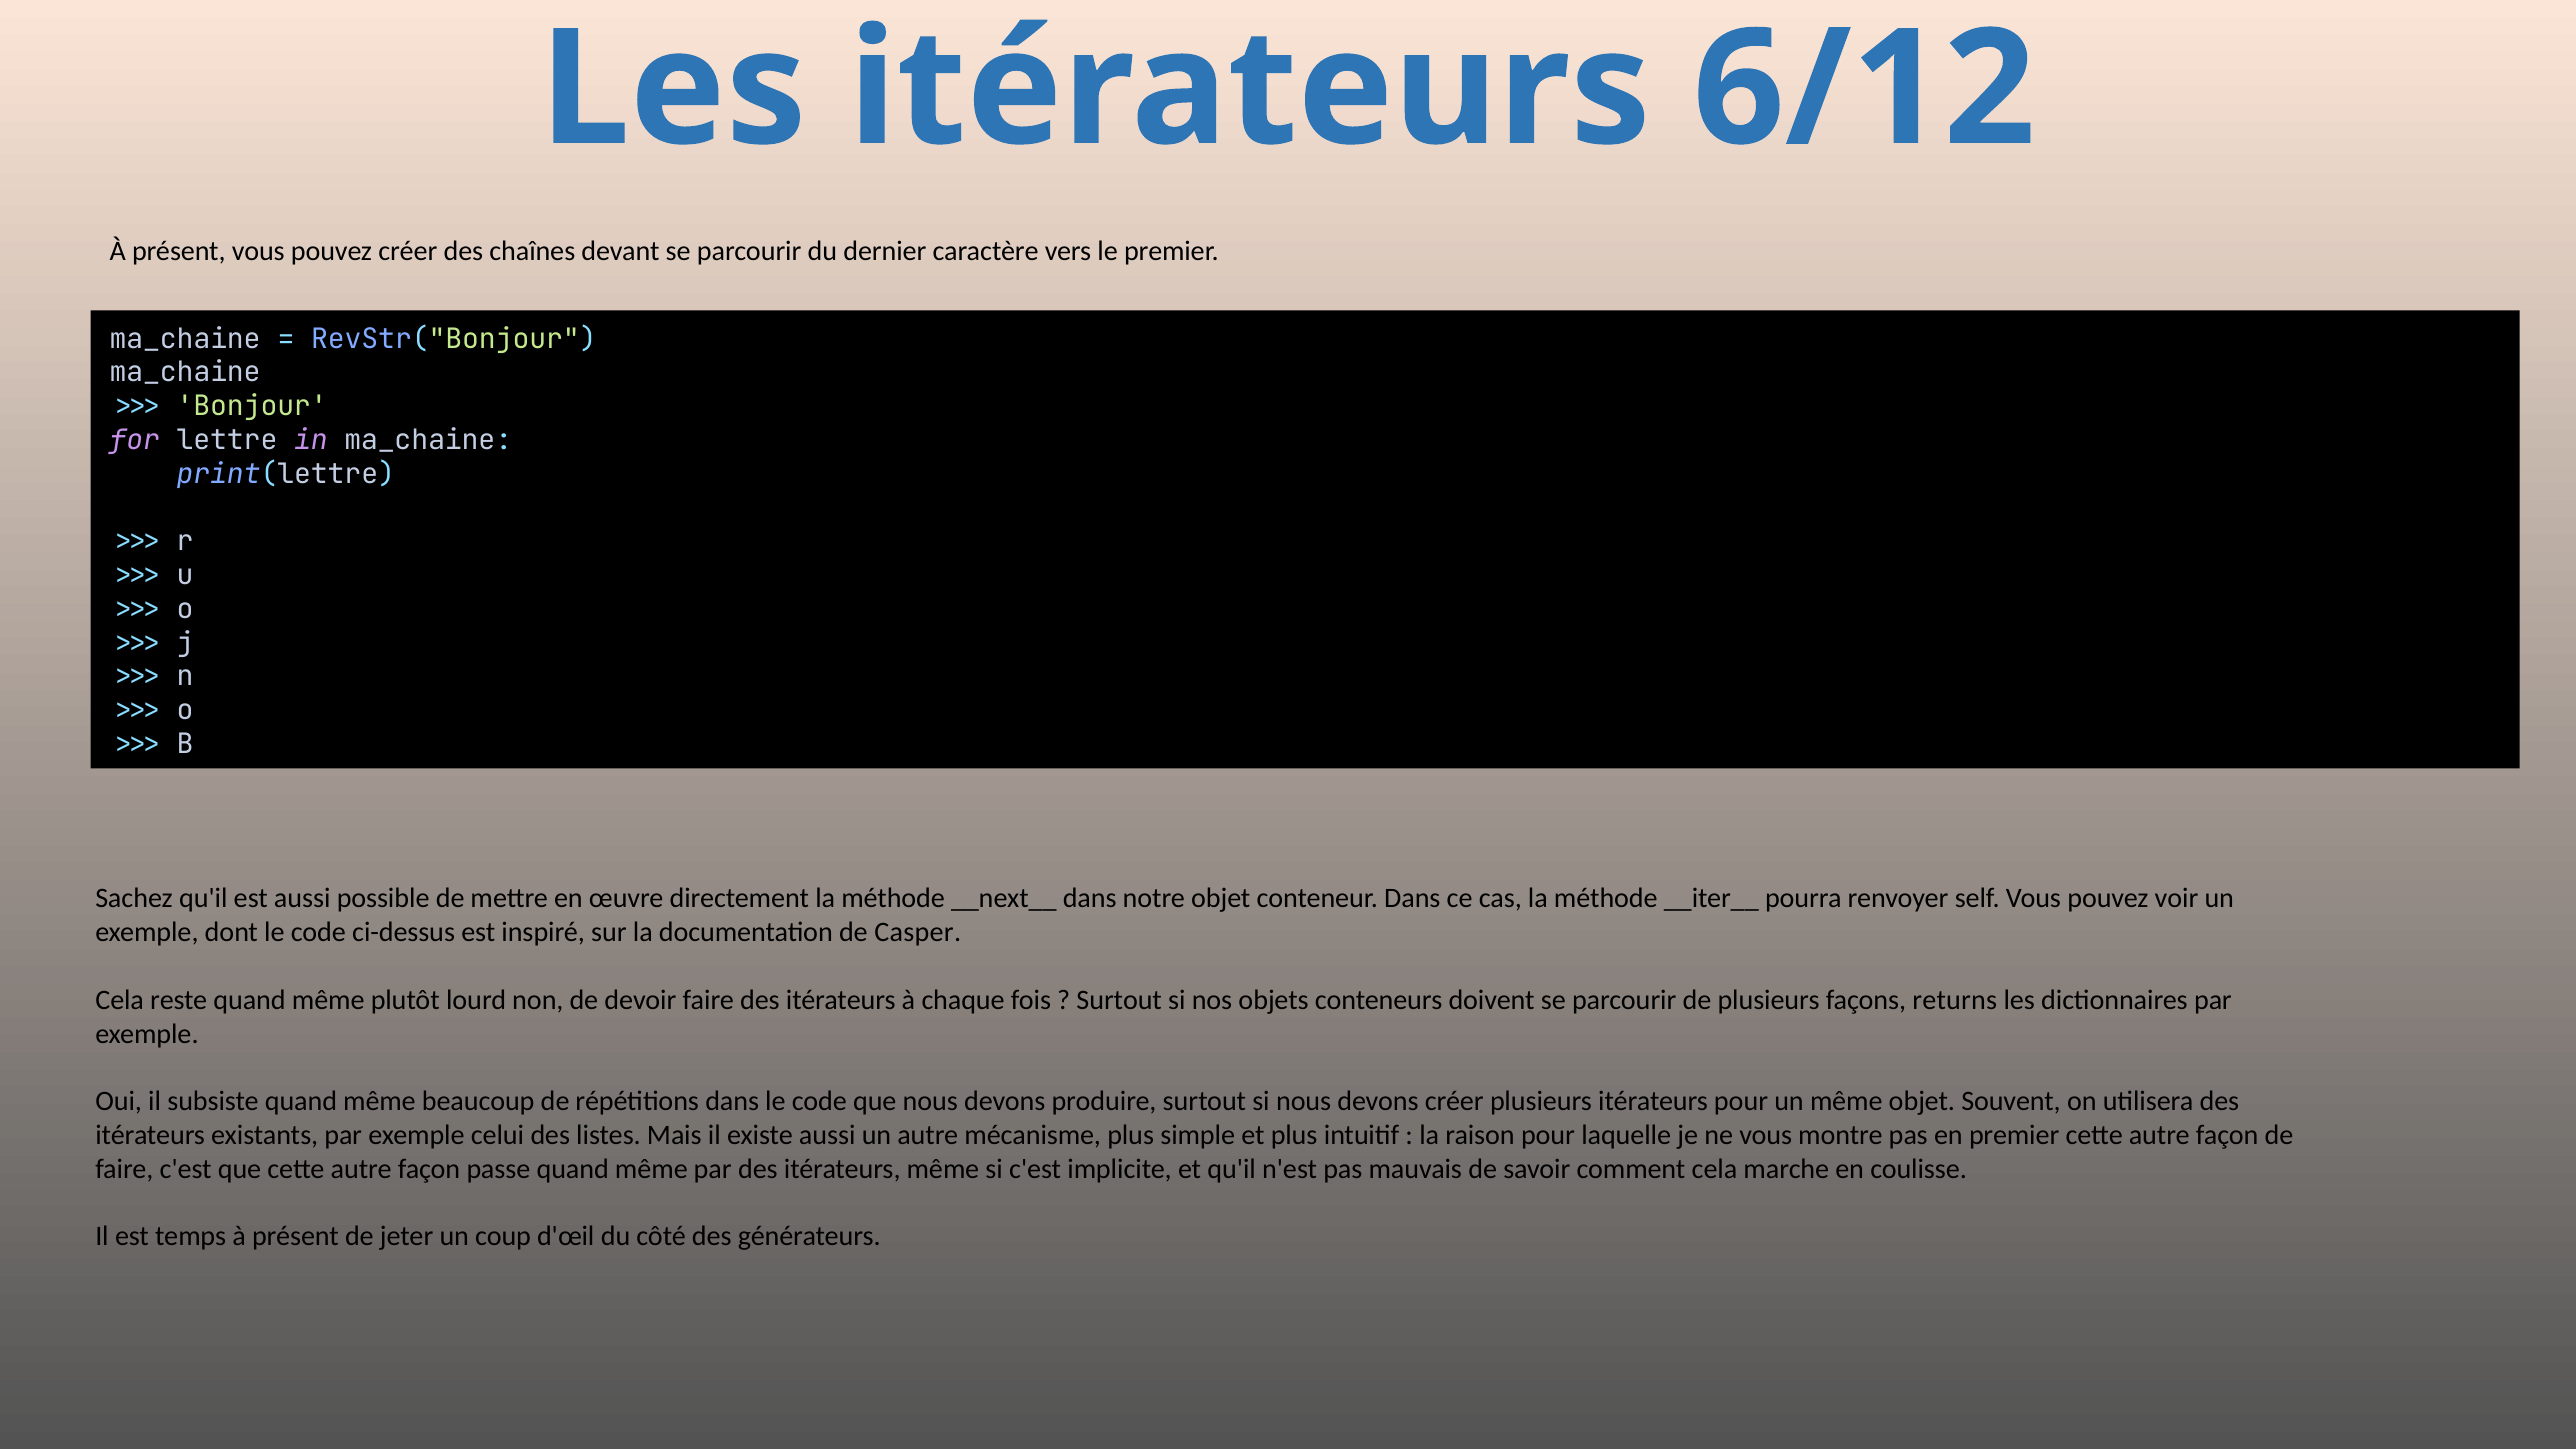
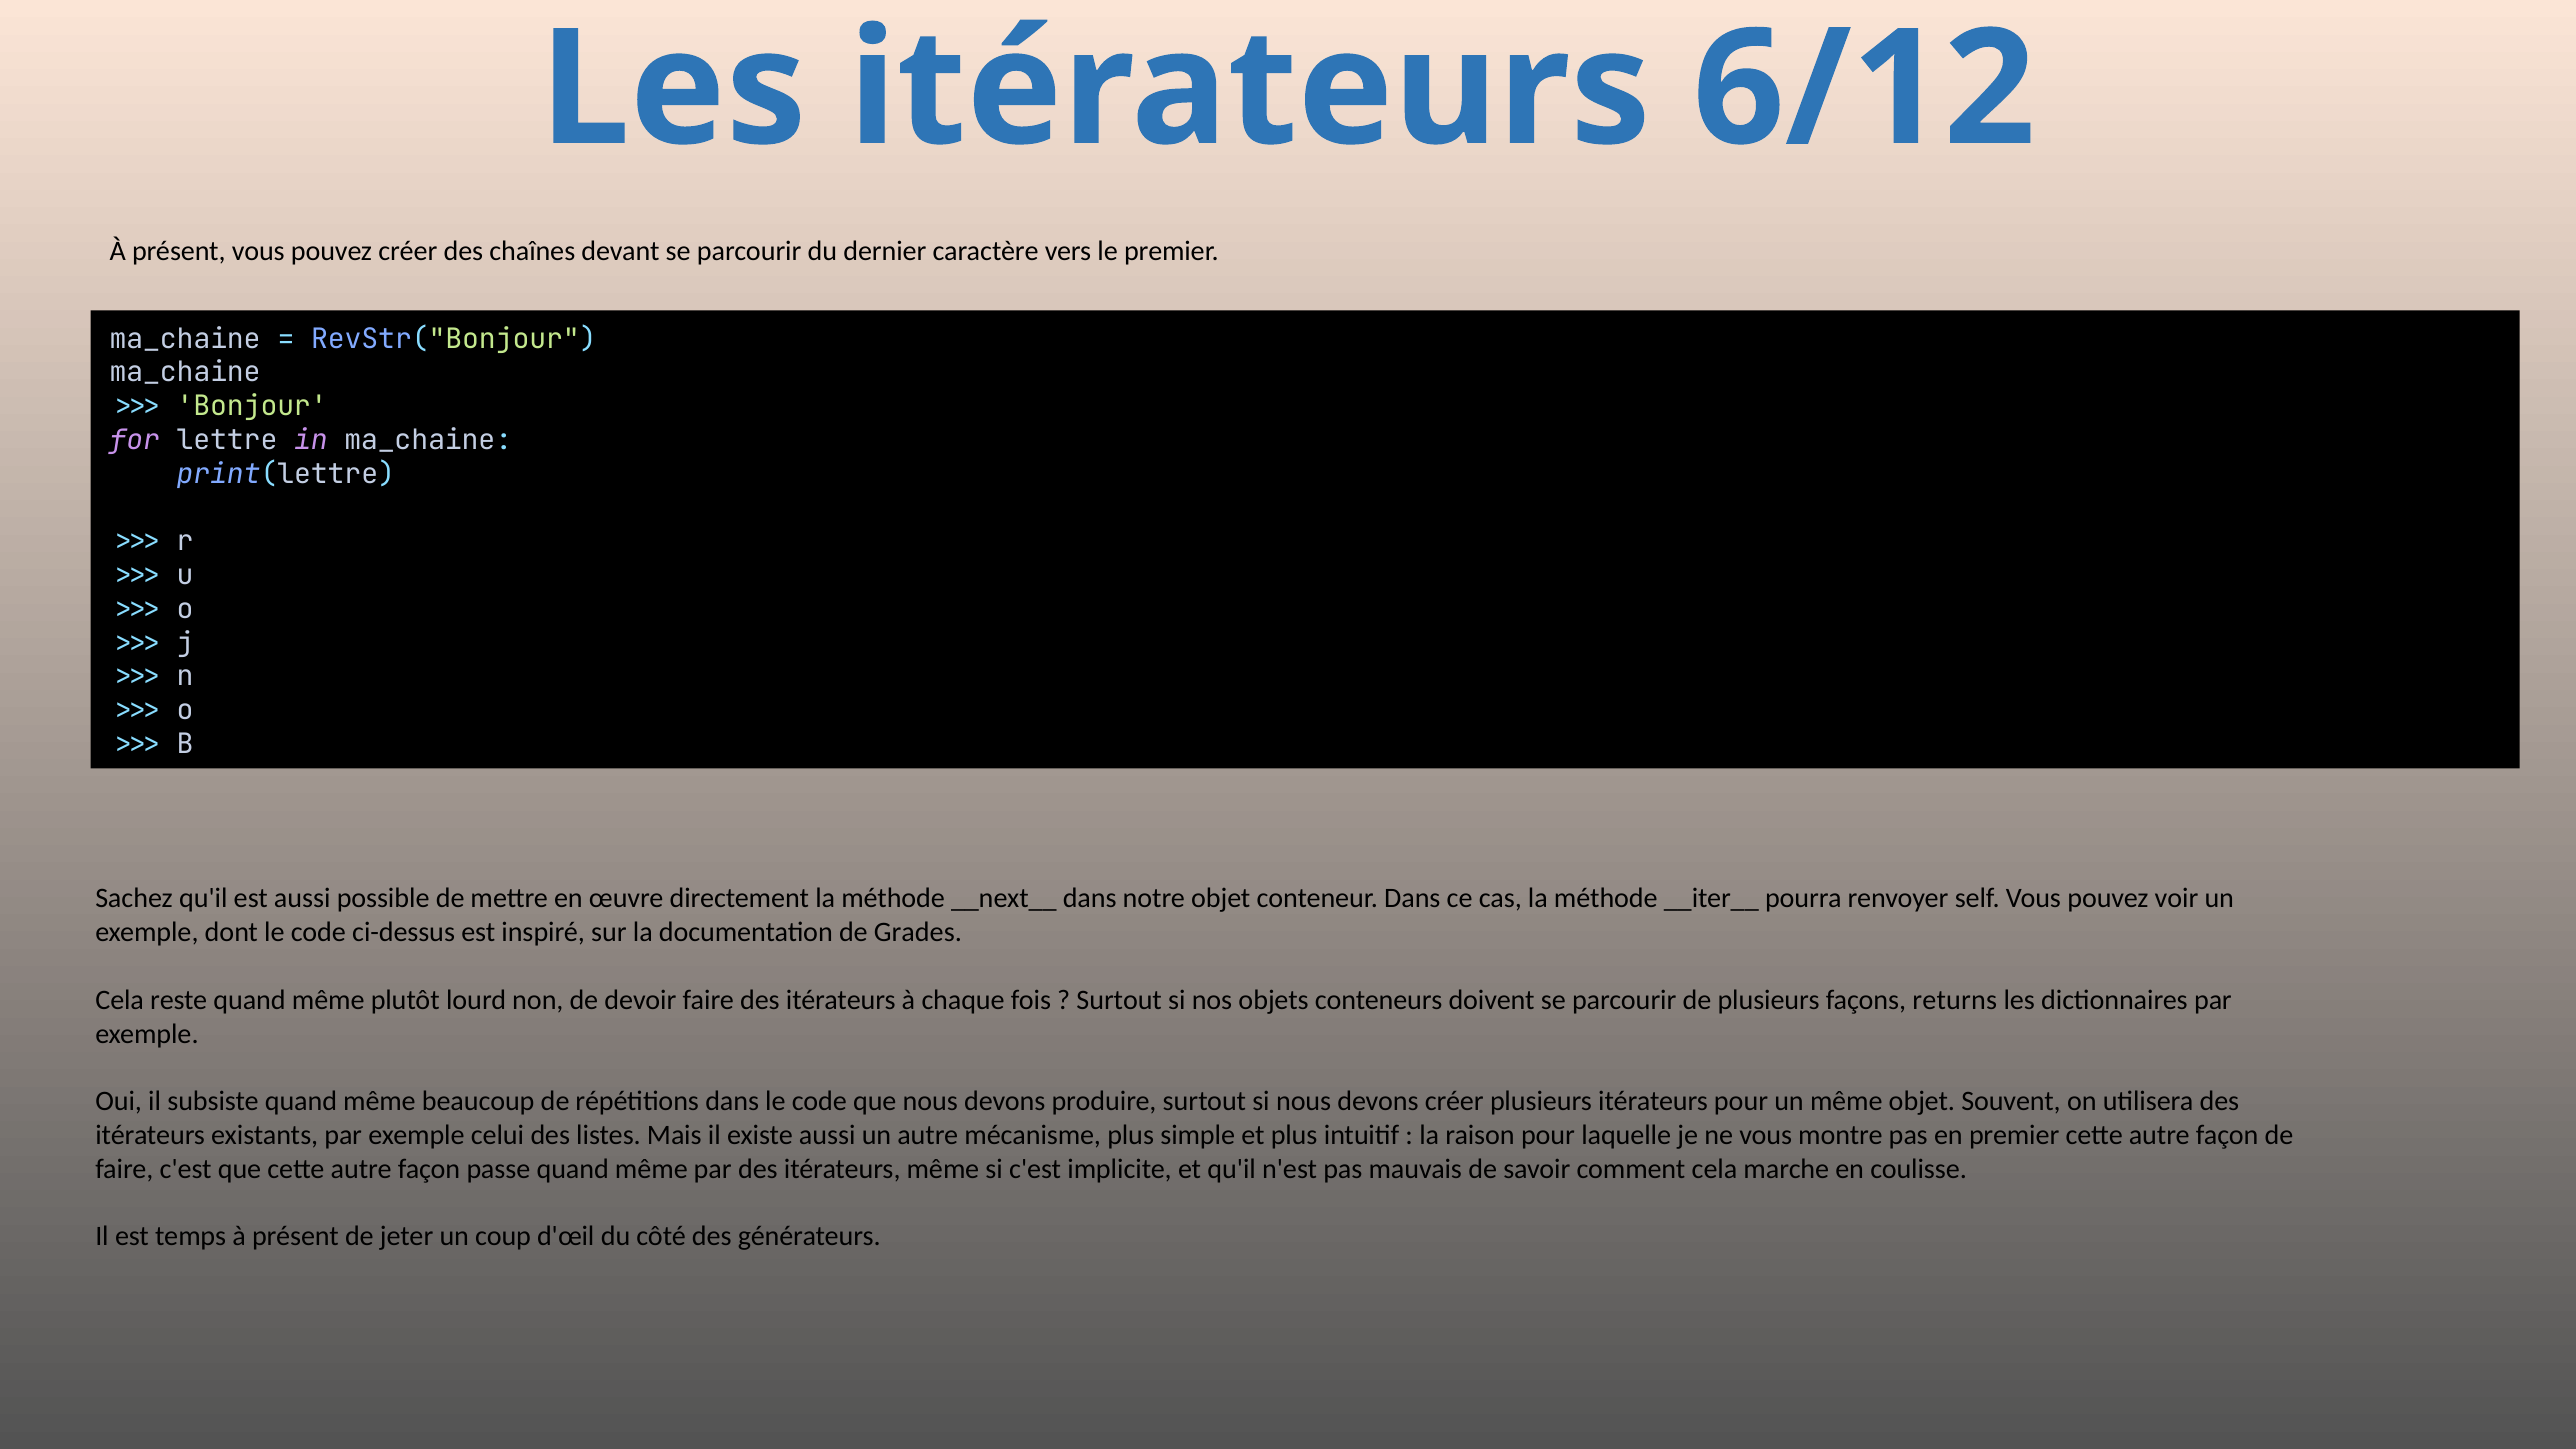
Casper: Casper -> Grades (918, 932)
